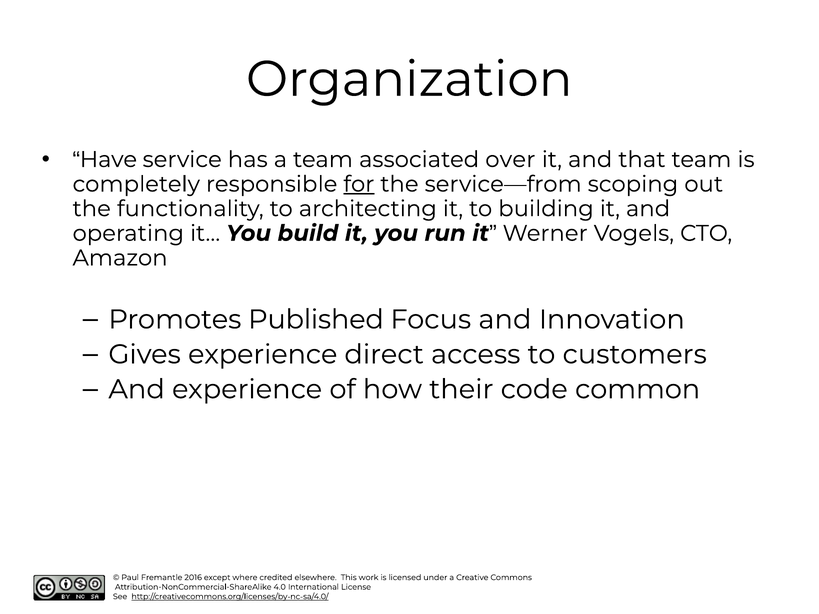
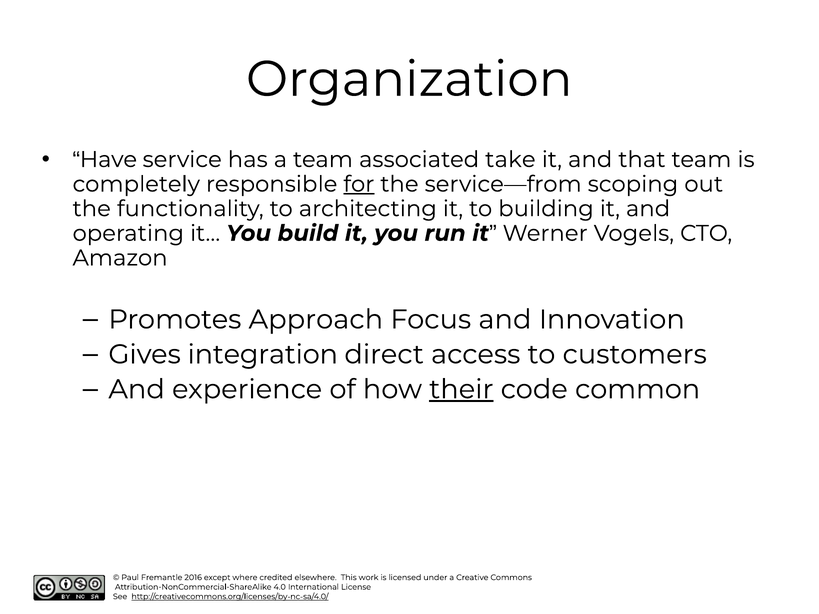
over: over -> take (510, 160)
Published: Published -> Approach (316, 320)
Gives experience: experience -> integration (263, 355)
their underline: none -> present (461, 389)
